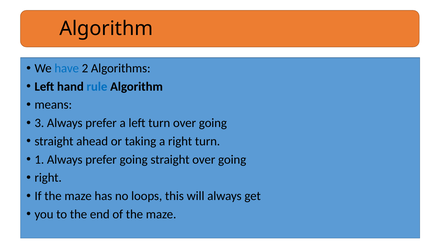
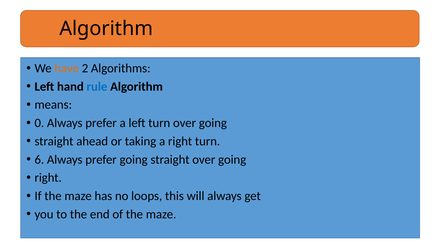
have colour: blue -> orange (67, 68)
3: 3 -> 0 (39, 123)
1: 1 -> 6 (39, 159)
